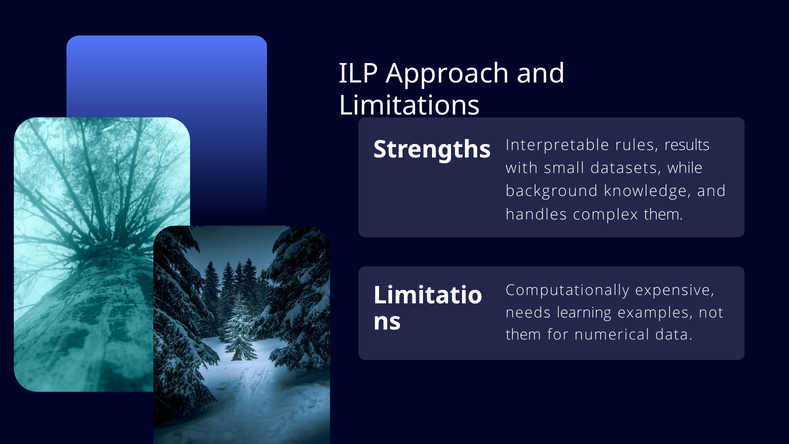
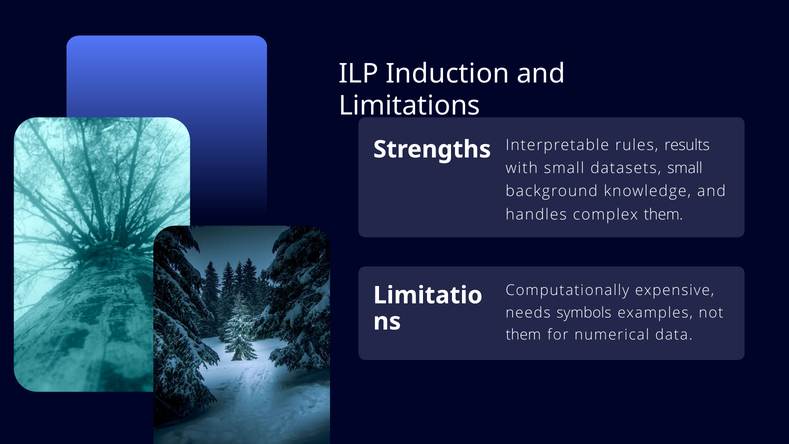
Approach: Approach -> Induction (448, 74)
datasets while: while -> small (685, 168)
learning: learning -> symbols (584, 313)
